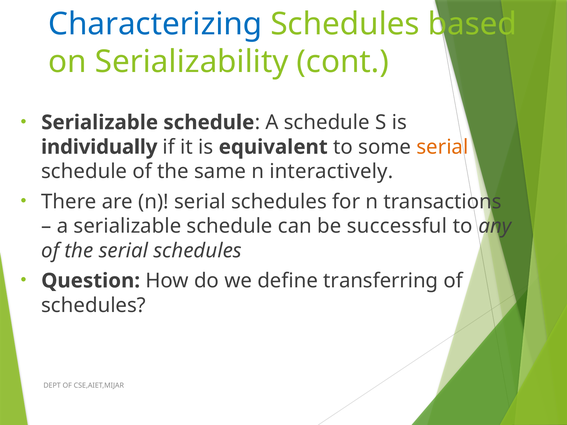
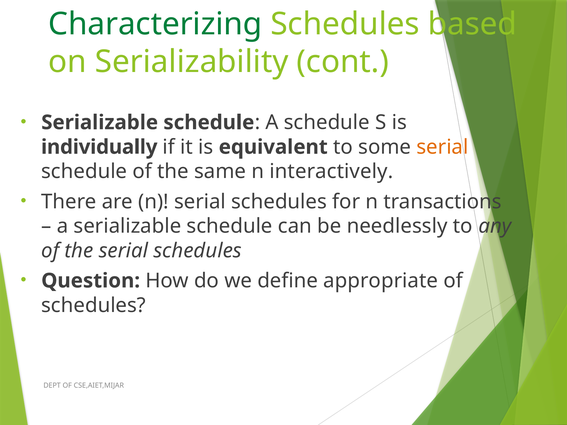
Characterizing colour: blue -> green (155, 24)
successful: successful -> needlessly (397, 226)
transferring: transferring -> appropriate (381, 281)
